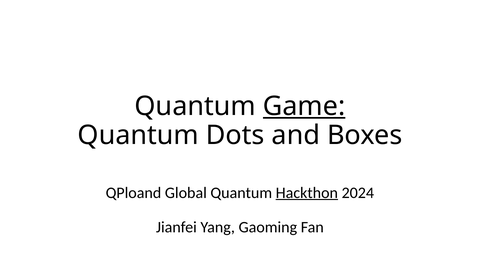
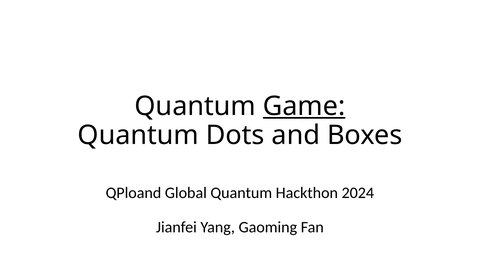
Hackthon underline: present -> none (307, 193)
